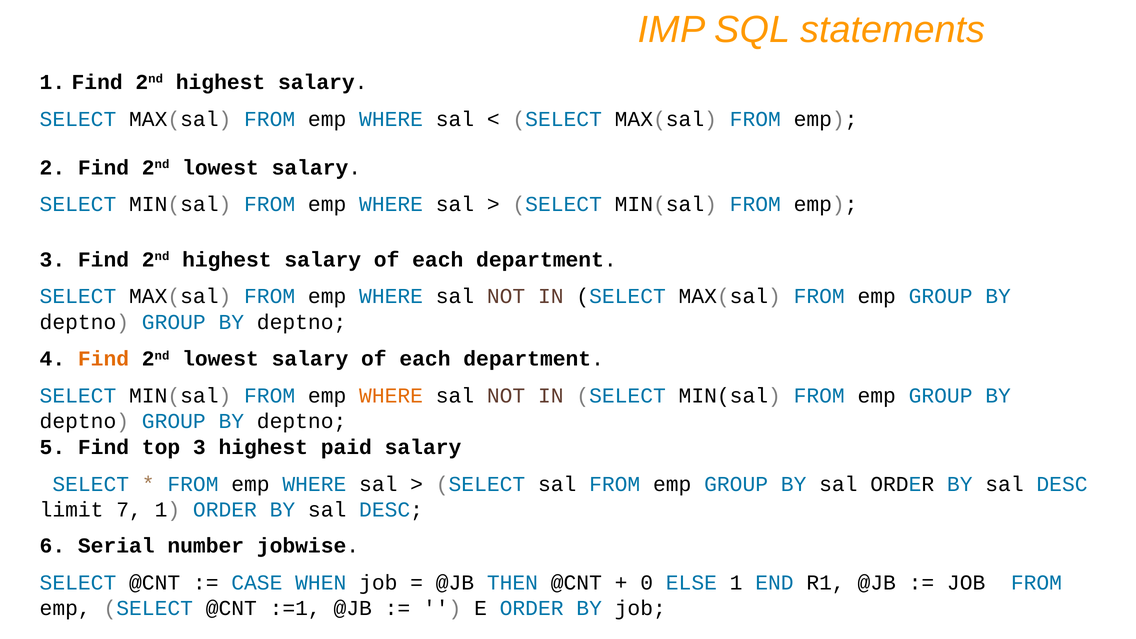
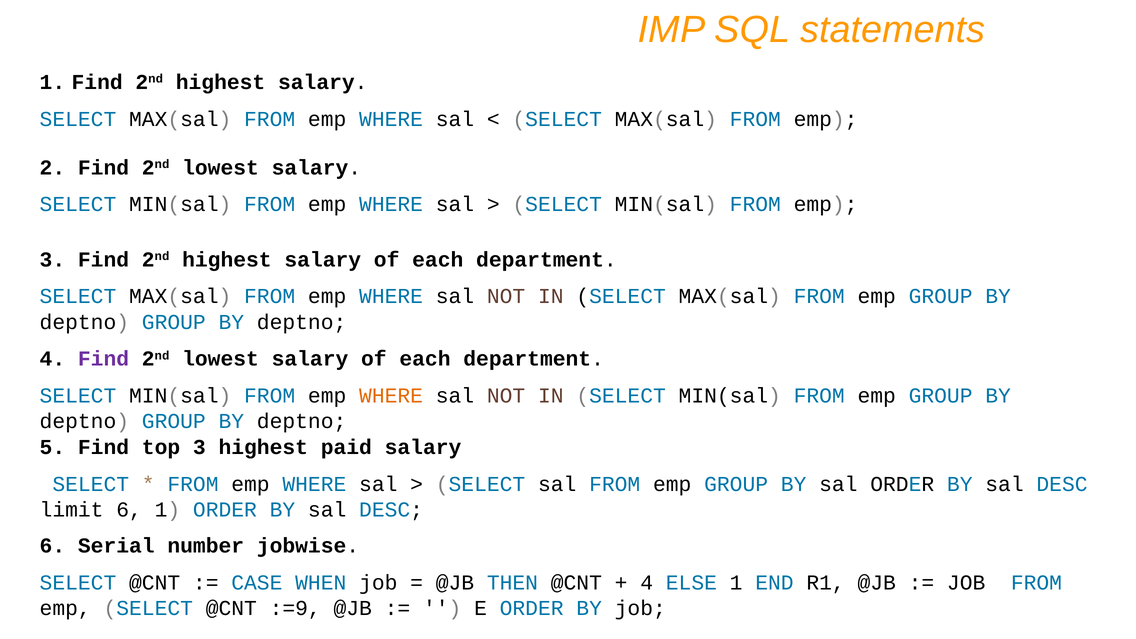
Find colour: orange -> purple (104, 359)
limit 7: 7 -> 6 (129, 510)
0: 0 -> 4 (647, 583)
:=1: :=1 -> :=9 (295, 608)
